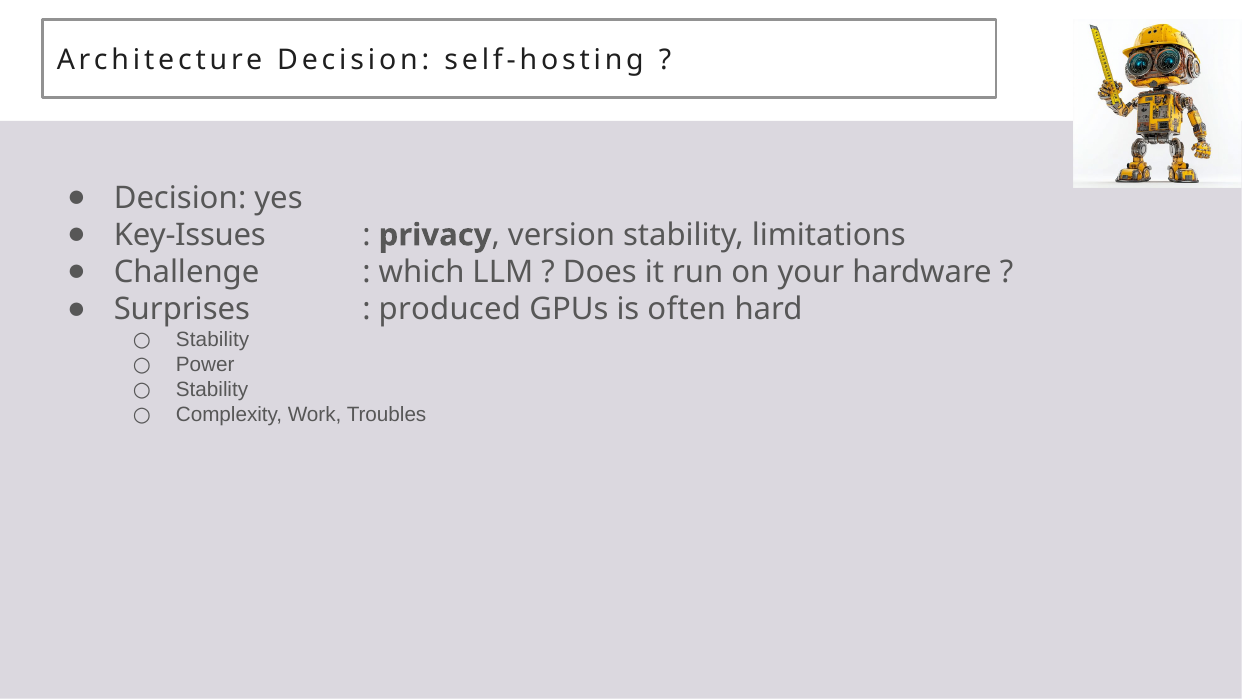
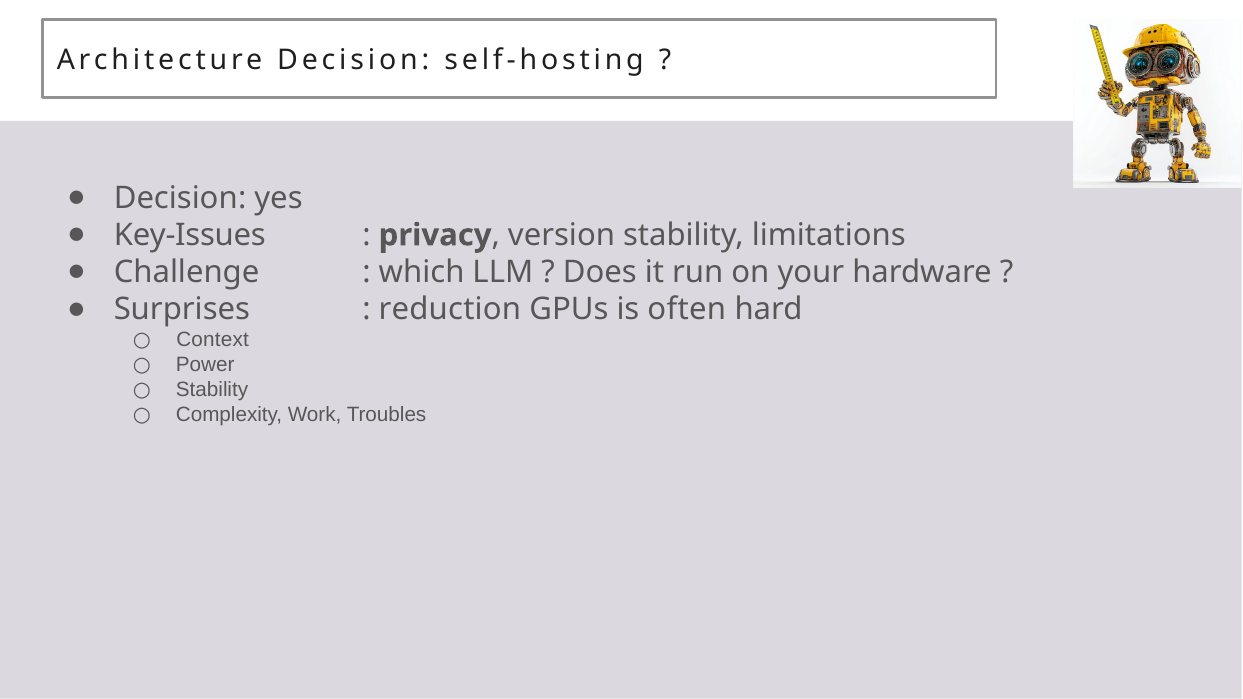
produced: produced -> reduction (450, 310)
Stability: Stability -> Context (213, 340)
